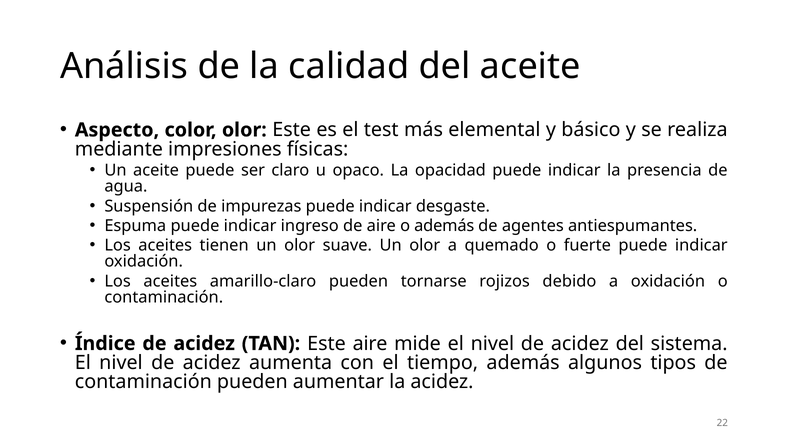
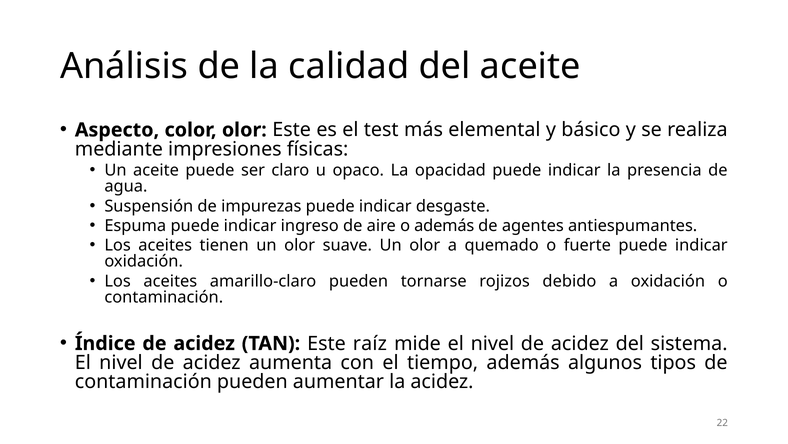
Este aire: aire -> raíz (370, 343)
